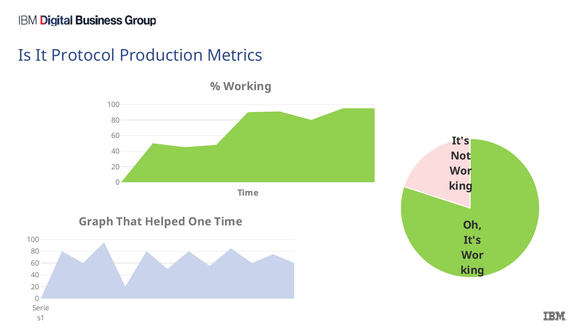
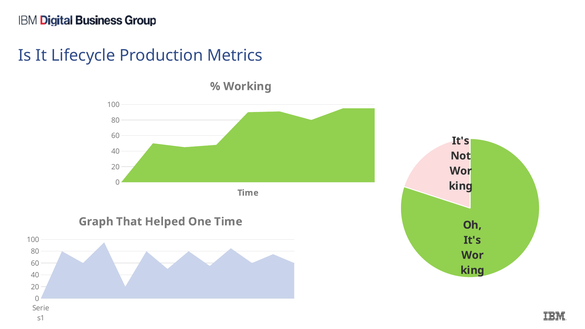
Protocol: Protocol -> Lifecycle (83, 55)
